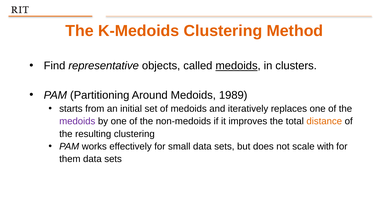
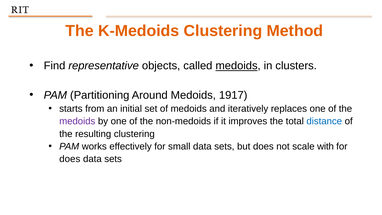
1989: 1989 -> 1917 (233, 95)
distance colour: orange -> blue (324, 121)
them: them -> does (70, 159)
